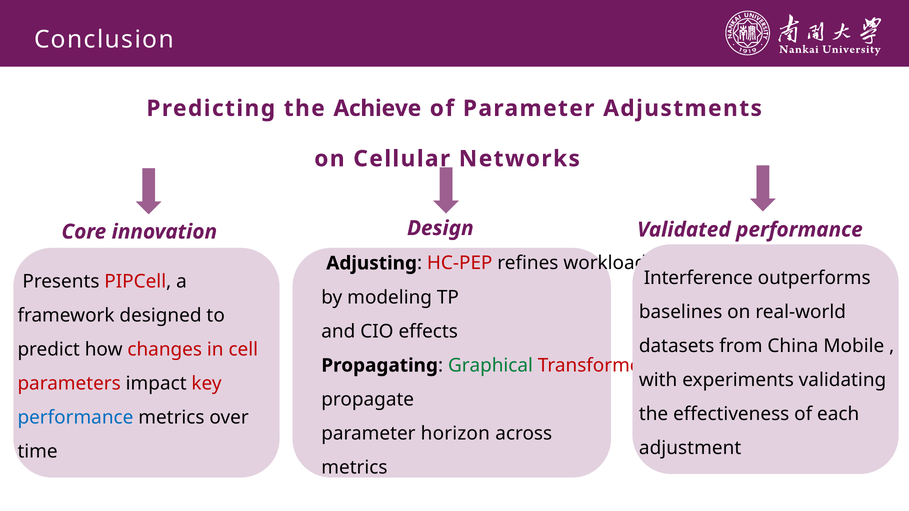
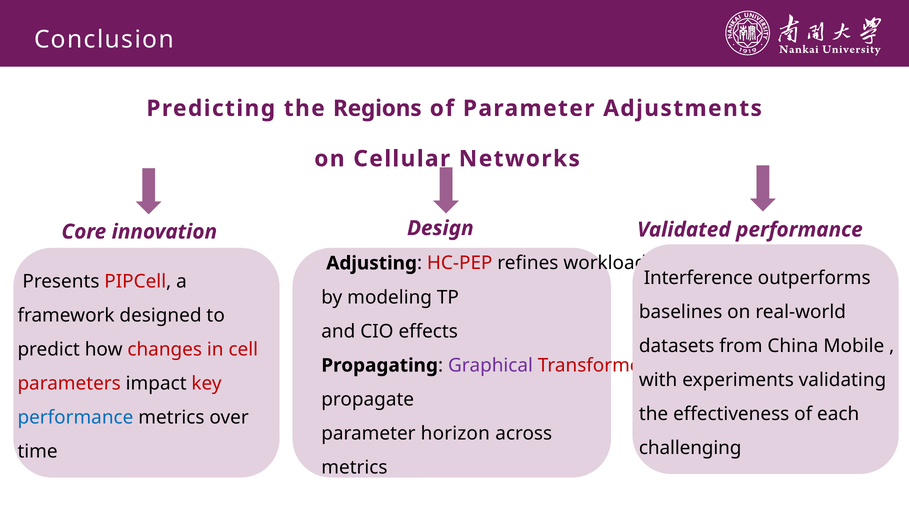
Achieve: Achieve -> Regions (377, 108)
Graphical colour: green -> purple (490, 366)
adjustment: adjustment -> challenging (690, 448)
